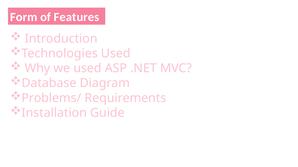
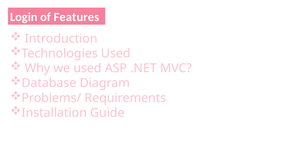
Form: Form -> Login (24, 17)
